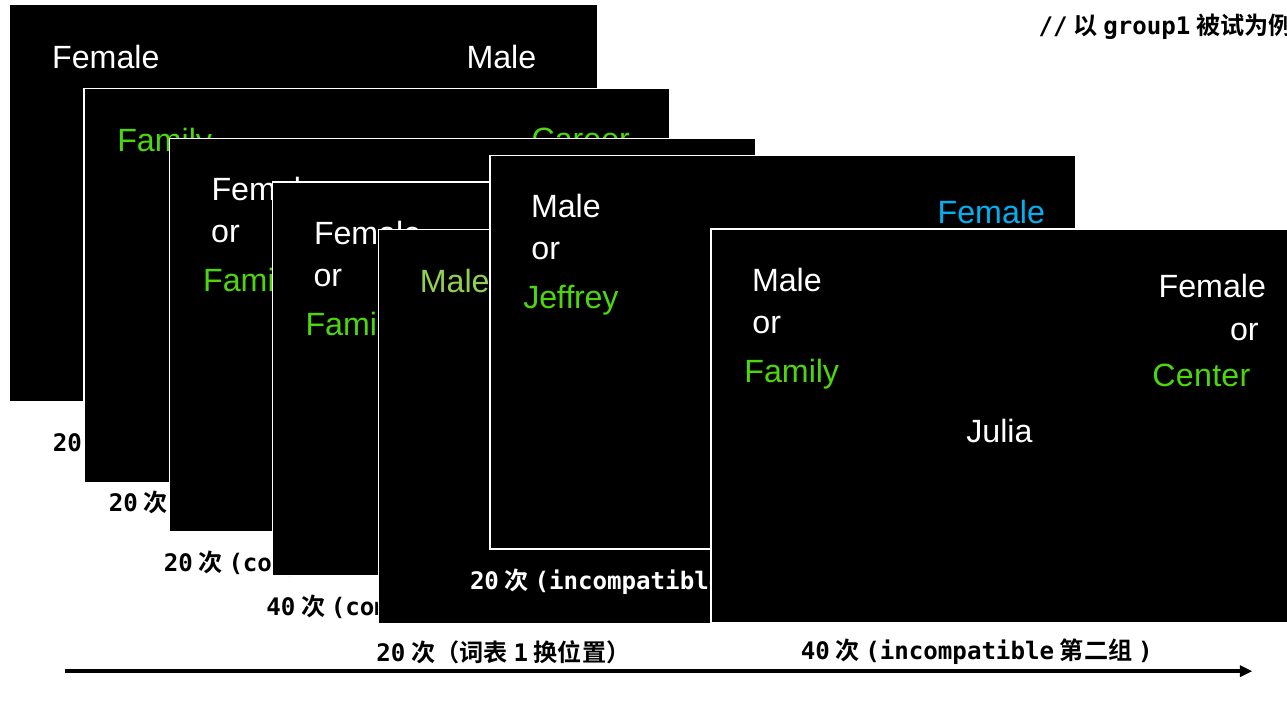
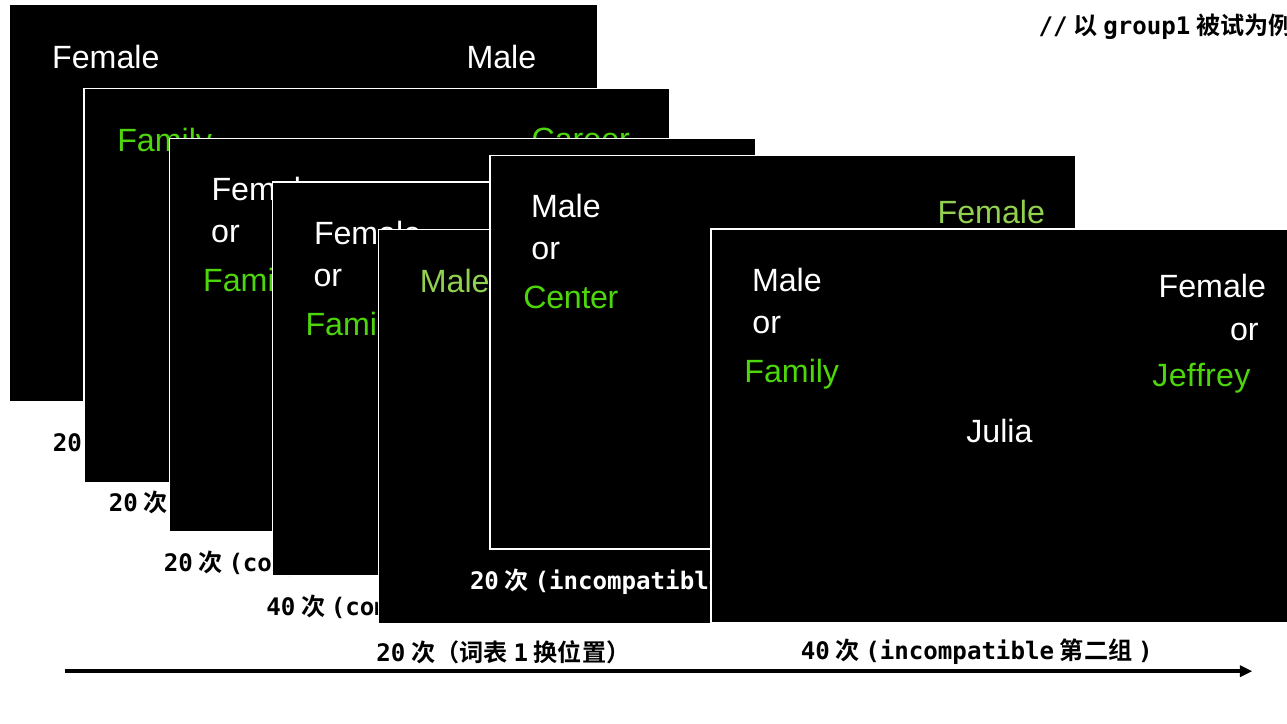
Female colour: light blue -> light green (991, 213)
Jeffrey: Jeffrey -> Center (571, 298)
Center: Center -> Jeffrey (1201, 375)
